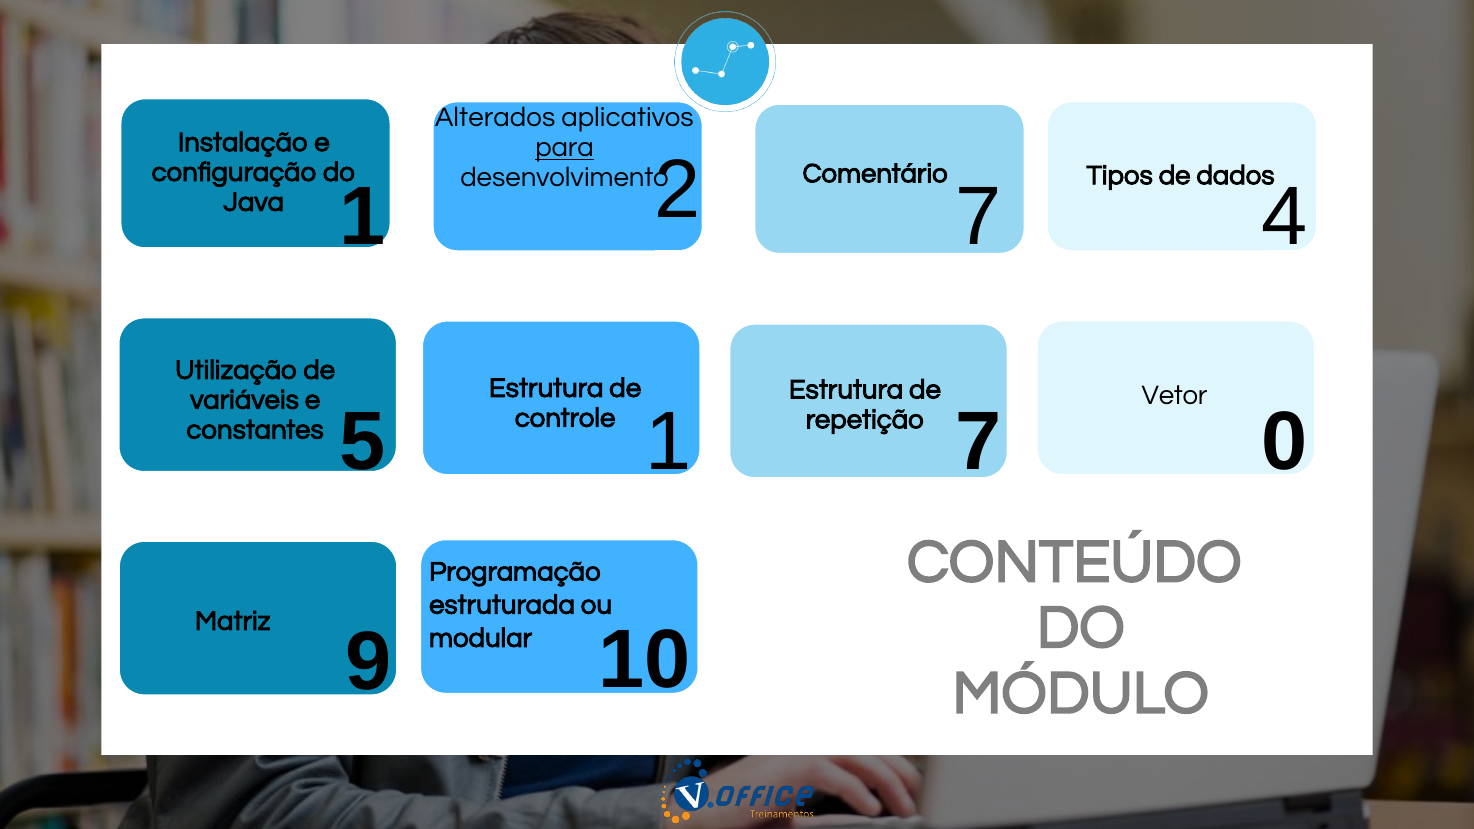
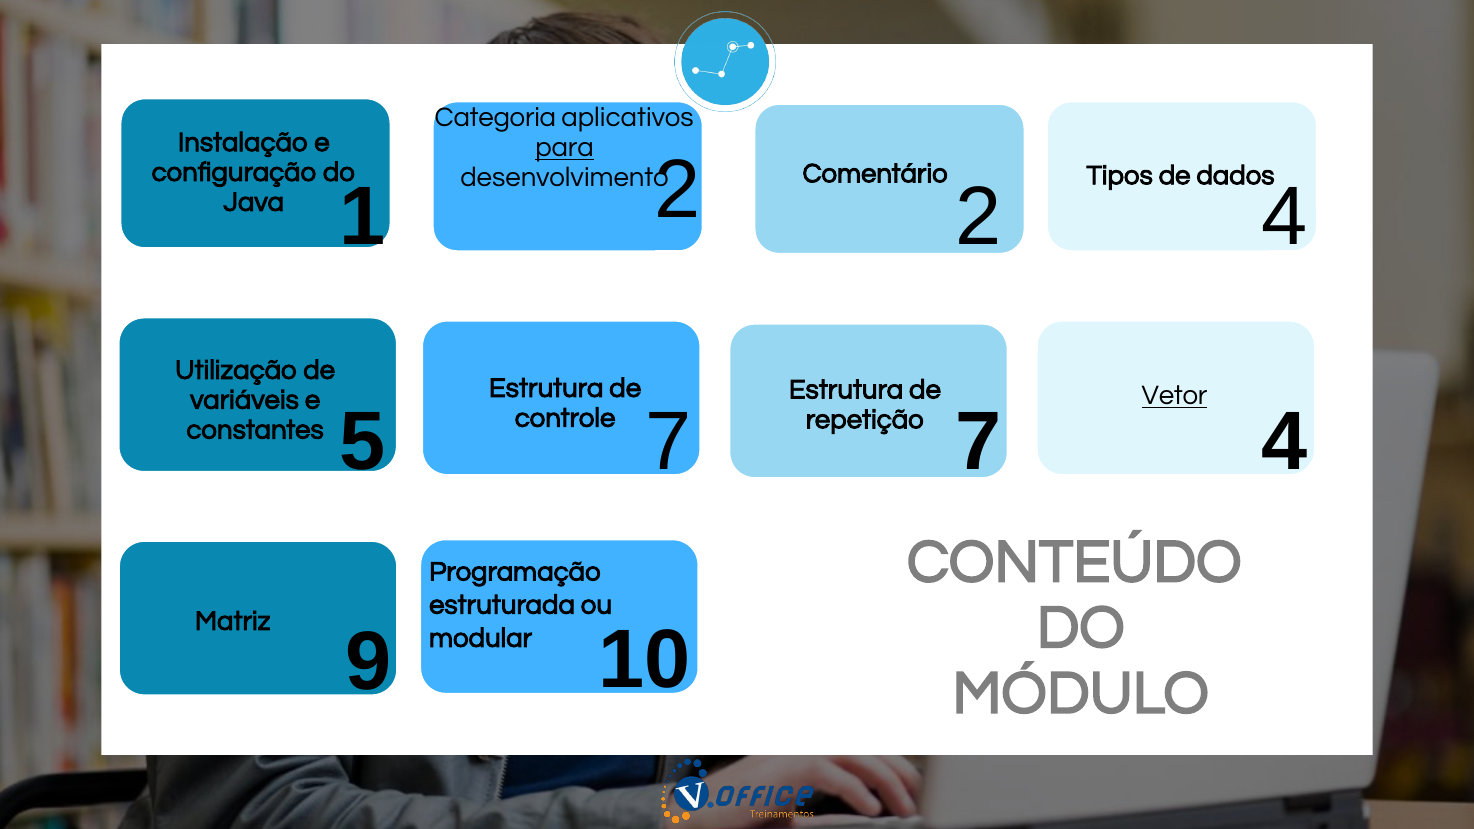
Alterados: Alterados -> Categoria (495, 118)
2 7: 7 -> 2 (978, 217)
Vetor underline: none -> present (1175, 396)
5 1: 1 -> 7 (669, 442)
7 0: 0 -> 4 (1285, 442)
